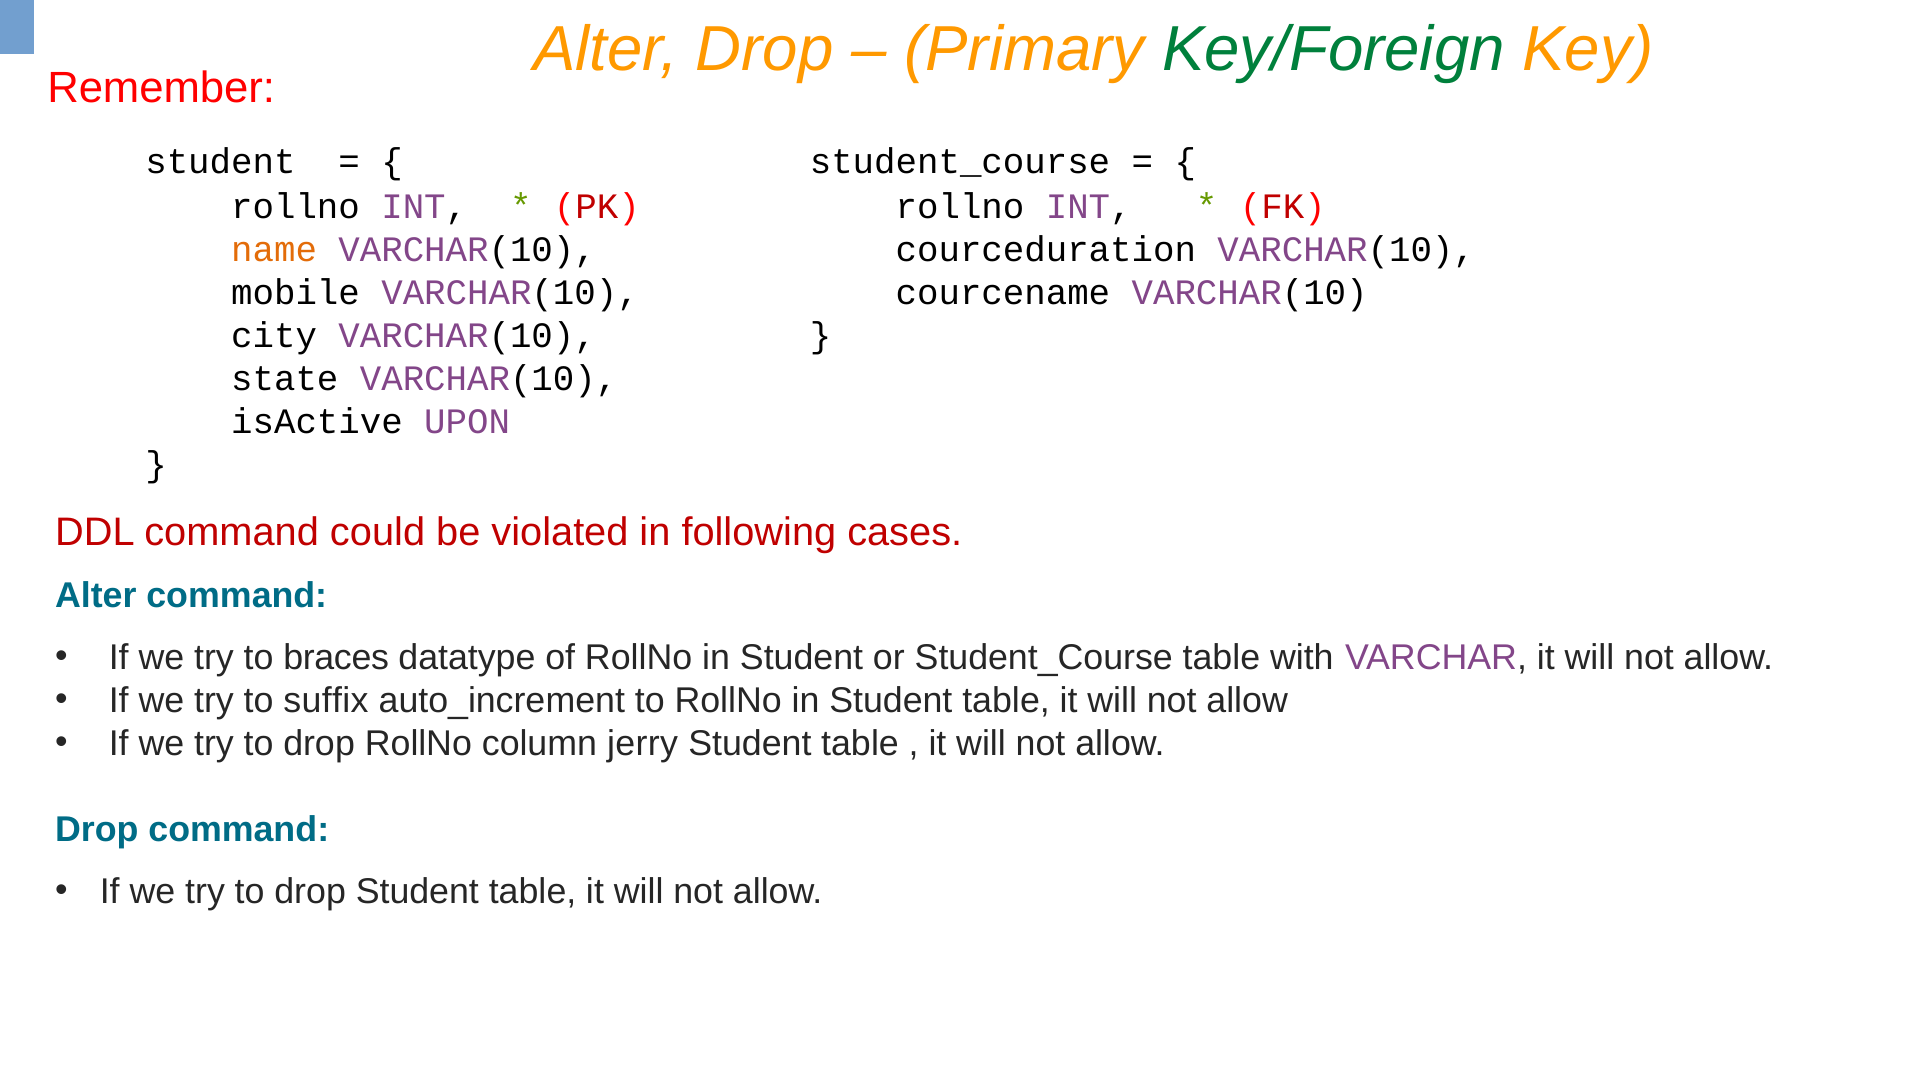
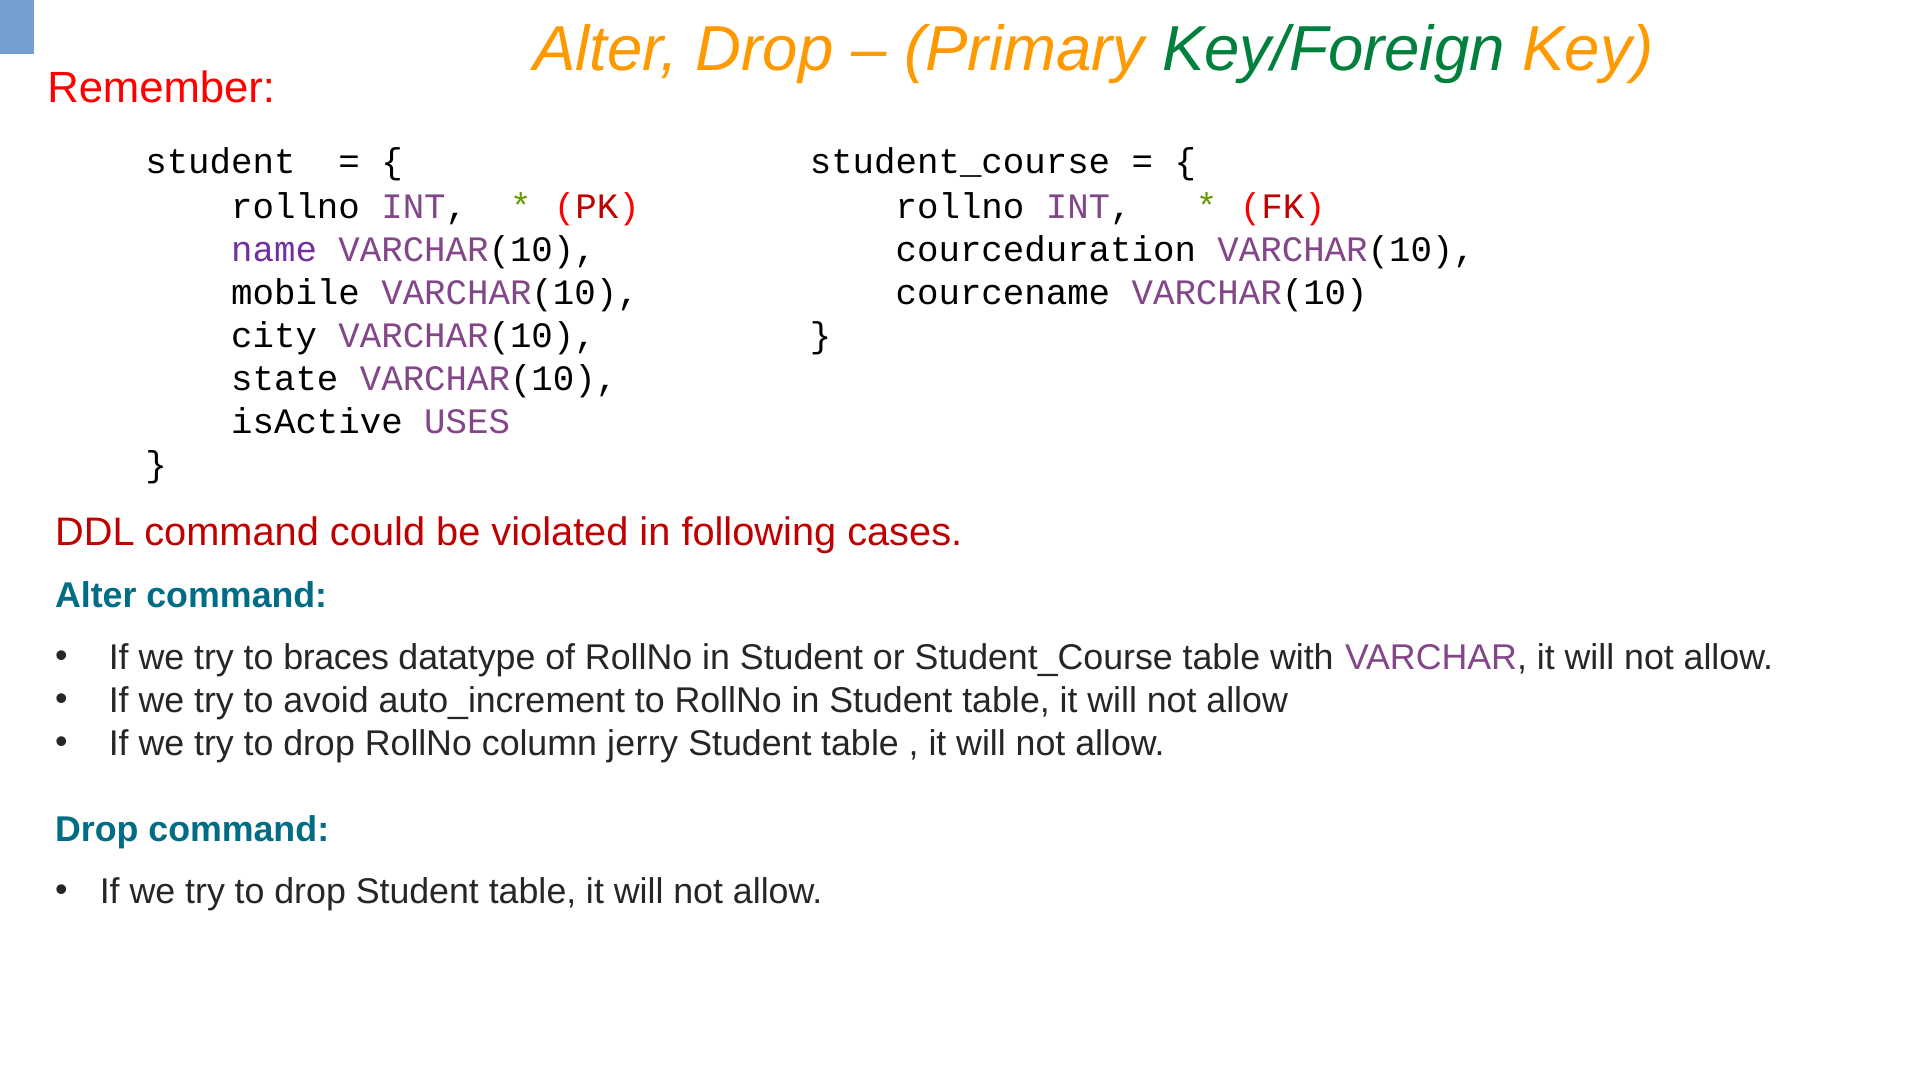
name colour: orange -> purple (274, 250)
UPON: UPON -> USES (467, 422)
suffix: suffix -> avoid (326, 701)
